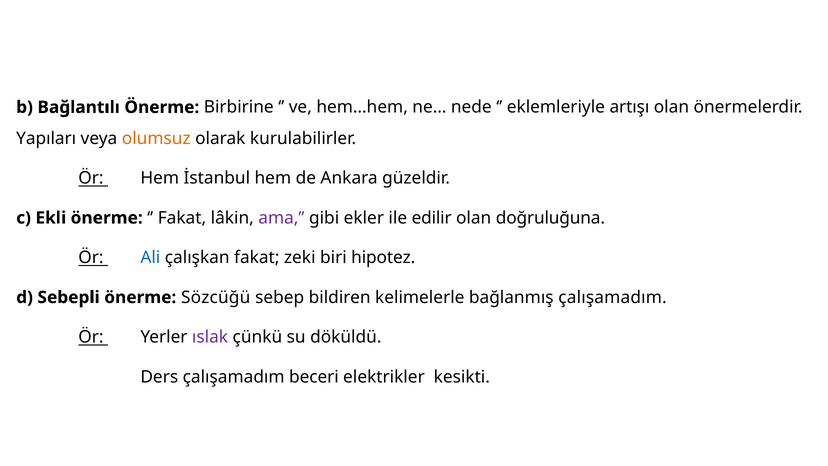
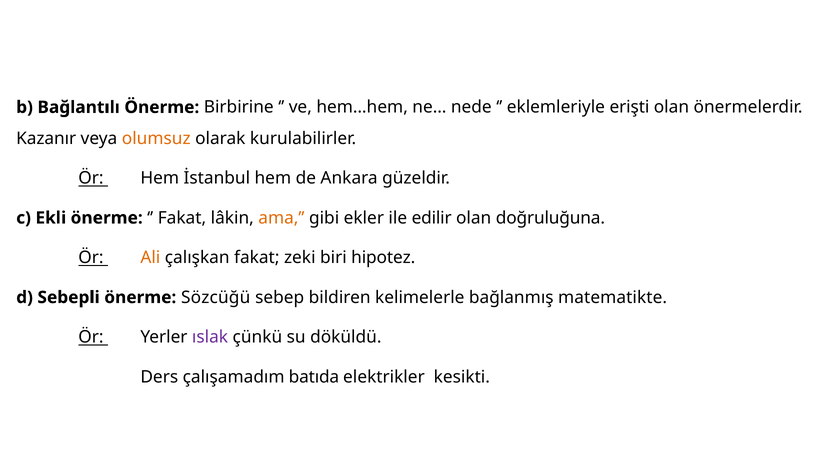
artışı: artışı -> erişti (629, 107)
Yapıları: Yapıları -> Kazanır (46, 138)
ama colour: purple -> orange (281, 218)
Ali colour: blue -> orange (150, 258)
bağlanmış çalışamadım: çalışamadım -> matematikte (613, 297)
beceri: beceri -> batıda (314, 377)
